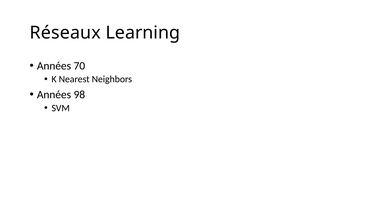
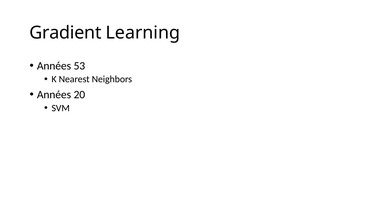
Réseaux: Réseaux -> Gradient (65, 33)
70: 70 -> 53 (79, 66)
98: 98 -> 20 (79, 95)
